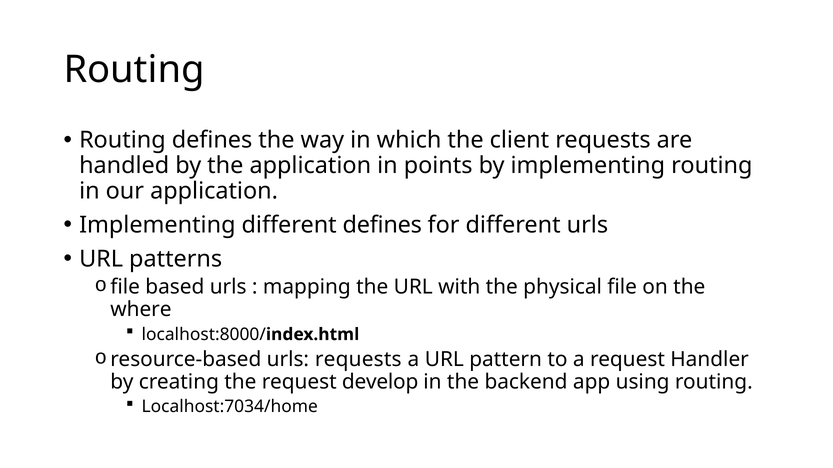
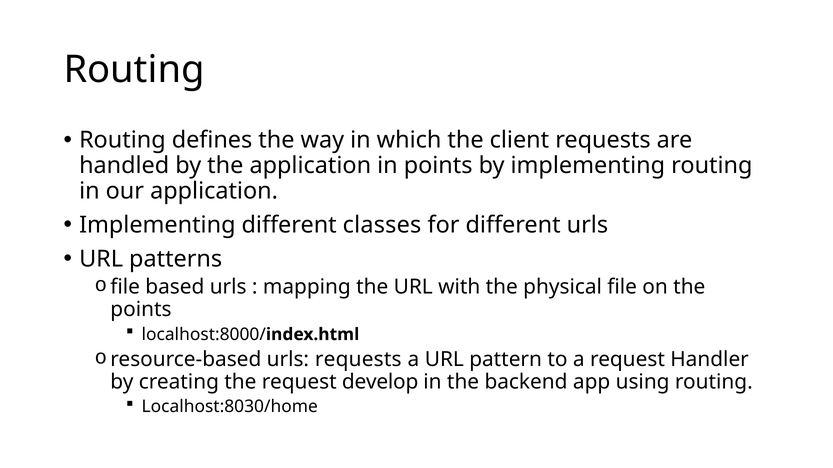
different defines: defines -> classes (382, 225)
where: where -> points (141, 310)
Localhost:7034/home: Localhost:7034/home -> Localhost:8030/home (230, 407)
